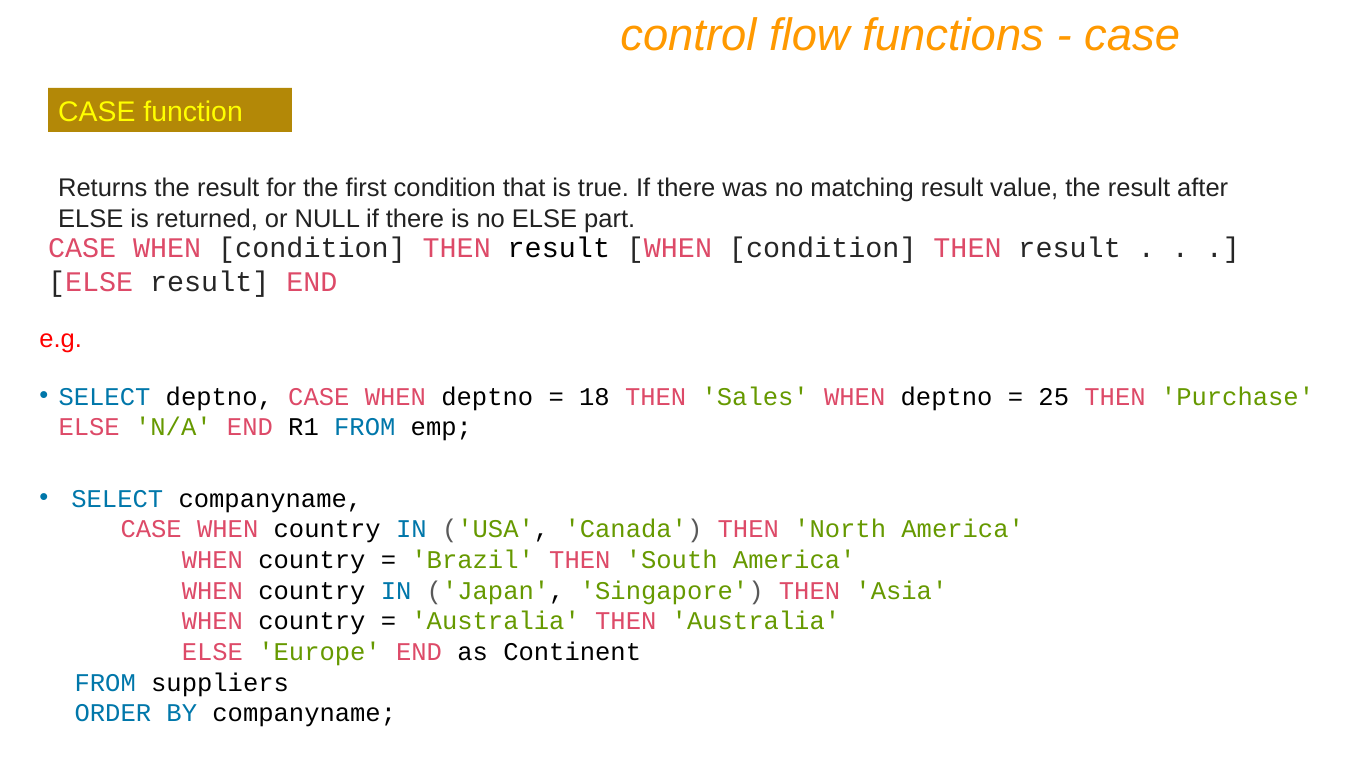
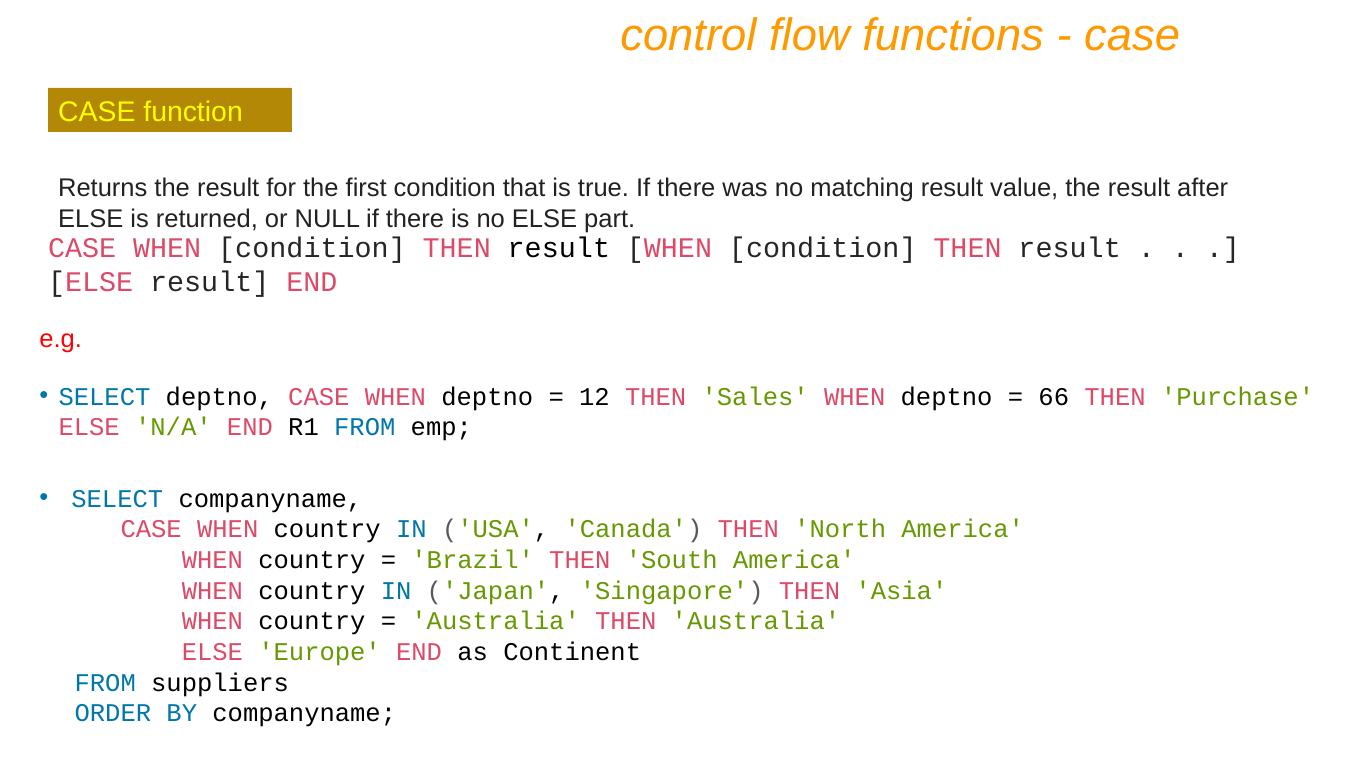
18: 18 -> 12 (594, 397)
25: 25 -> 66 (1054, 397)
